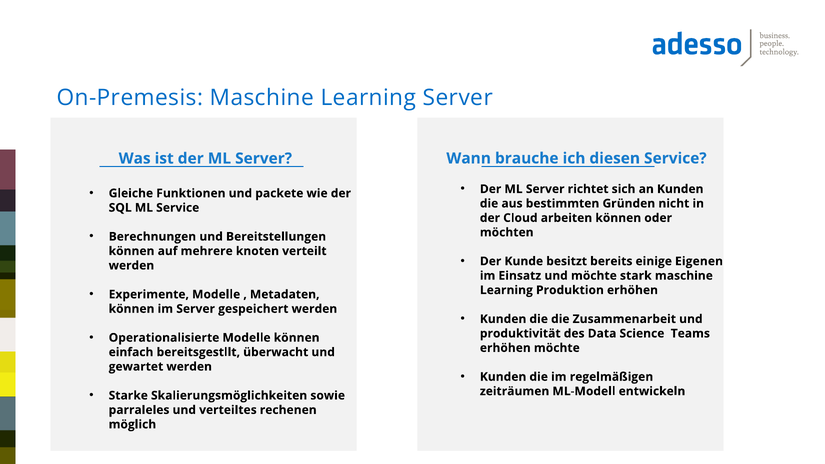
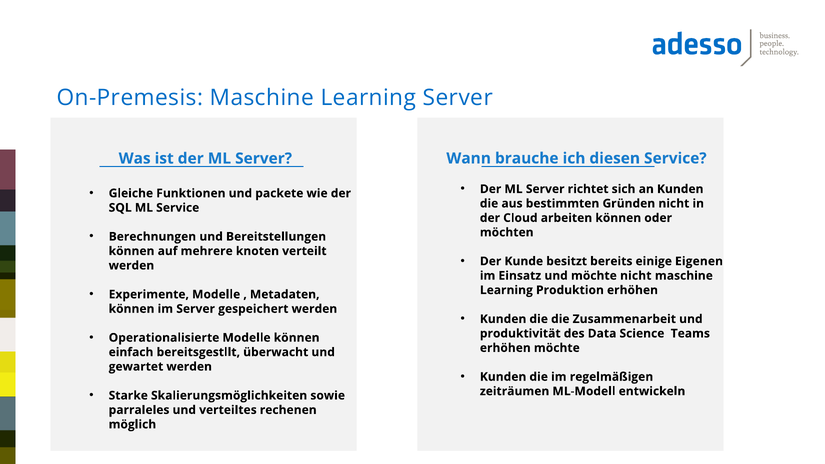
möchte stark: stark -> nicht (636, 276)
